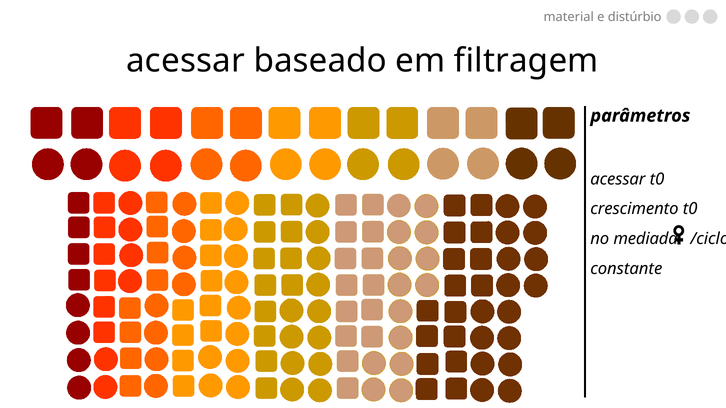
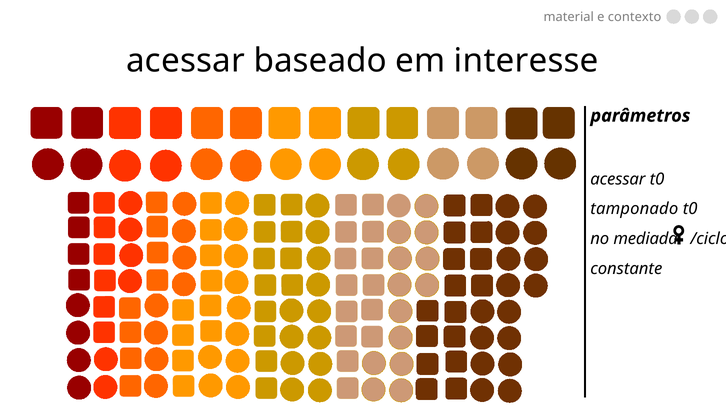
distúrbio: distúrbio -> contexto (635, 17)
filtragem: filtragem -> interesse (526, 61)
crescimento: crescimento -> tamponado (634, 209)
